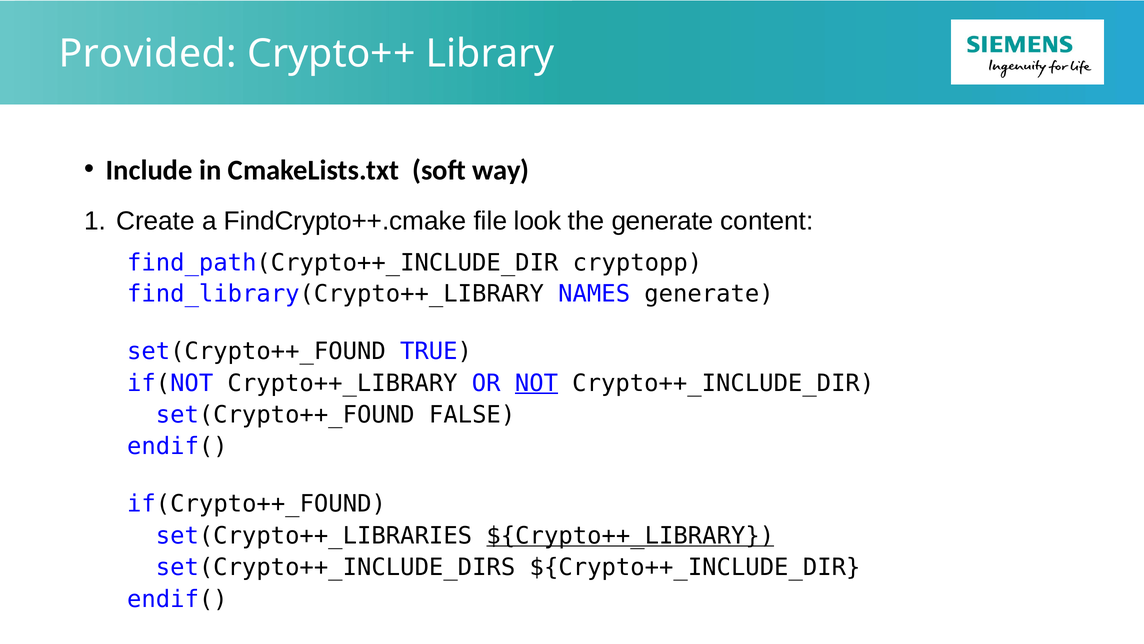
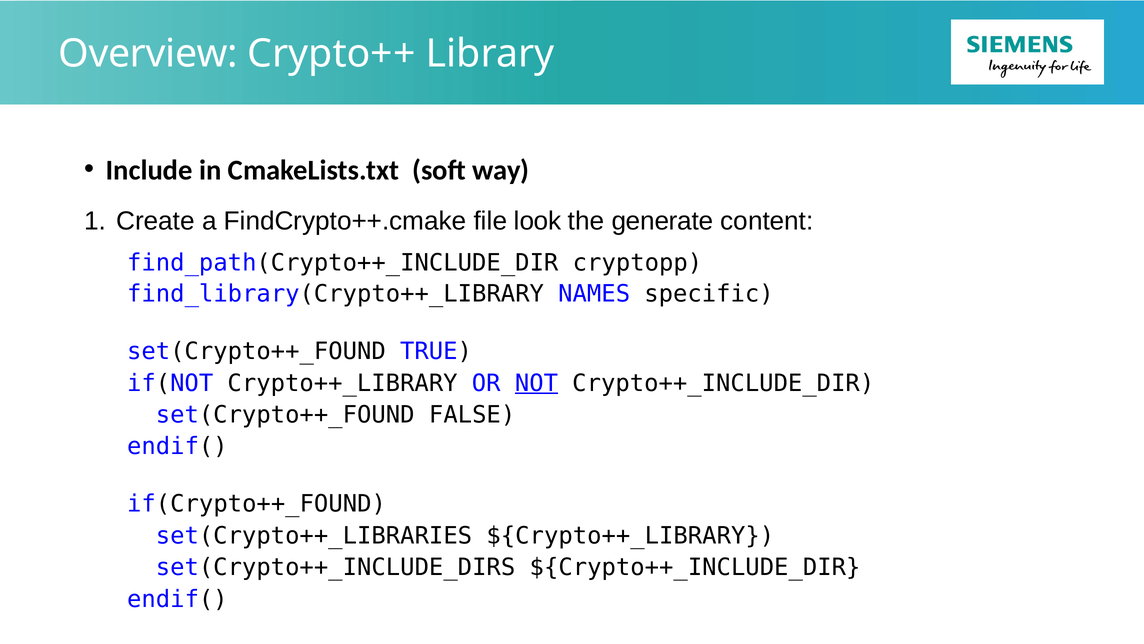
Provided: Provided -> Overview (148, 54)
NAMES generate: generate -> specific (709, 294)
${Crypto++_LIBRARY underline: present -> none (630, 535)
